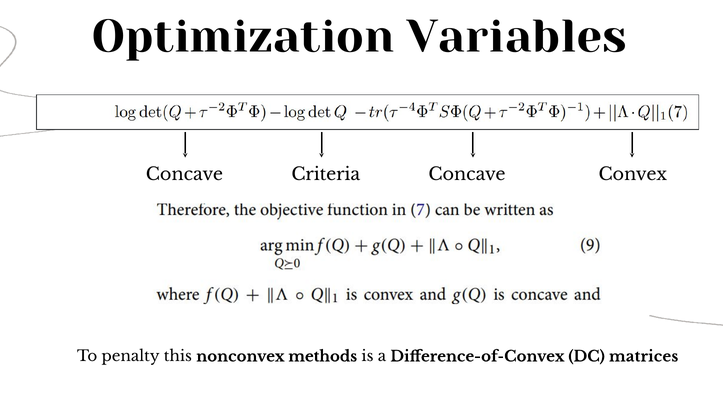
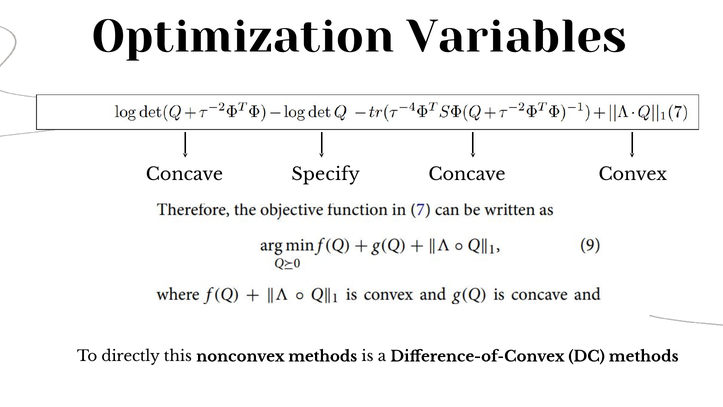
Criteria: Criteria -> Specify (326, 174)
penalty: penalty -> directly (131, 356)
DC matrices: matrices -> methods (644, 356)
